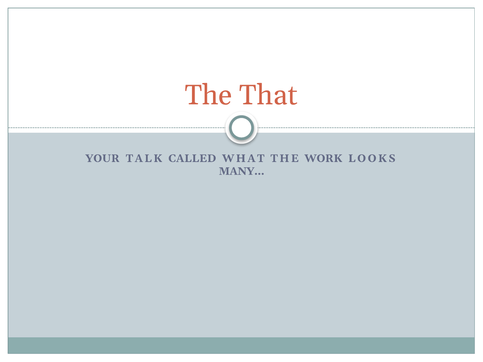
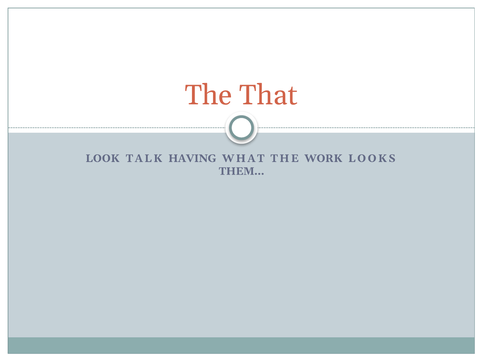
YOUR: YOUR -> LOOK (103, 158)
CALLED: CALLED -> HAVING (192, 158)
MANY…: MANY… -> THEM… (242, 171)
